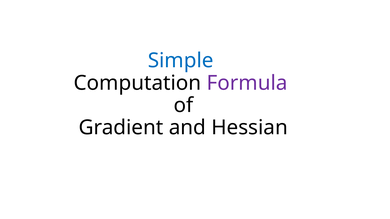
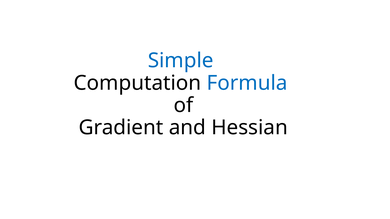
Formula colour: purple -> blue (247, 83)
